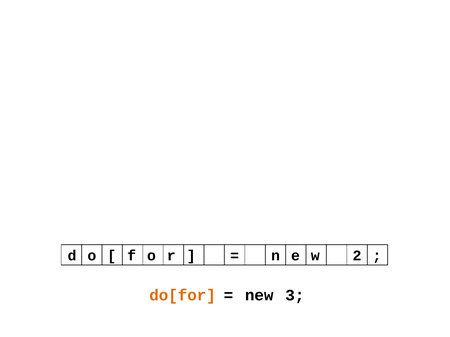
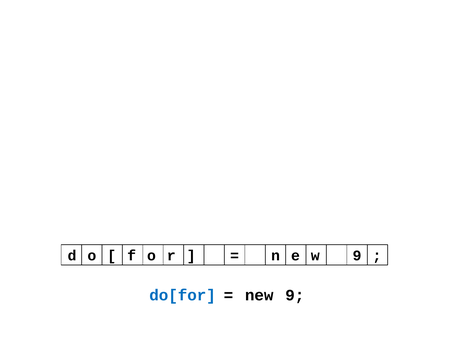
w 2: 2 -> 9 (357, 256)
do[for colour: orange -> blue (183, 295)
new 3: 3 -> 9 (295, 295)
